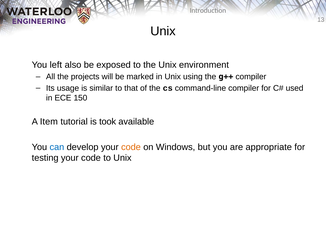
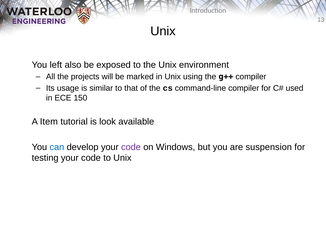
took: took -> look (108, 121)
code colour: orange -> purple (131, 147)
appropriate: appropriate -> suspension (269, 147)
